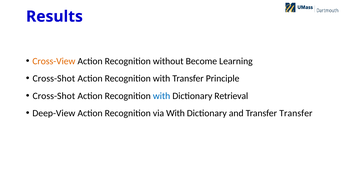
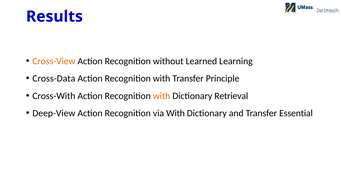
Become: Become -> Learned (201, 61)
Cross-Shot: Cross-Shot -> Cross-Data (54, 78)
Cross-Shot: Cross-Shot -> Cross-With (54, 96)
with colour: blue -> orange (162, 96)
Transfer Transfer: Transfer -> Essential (296, 113)
